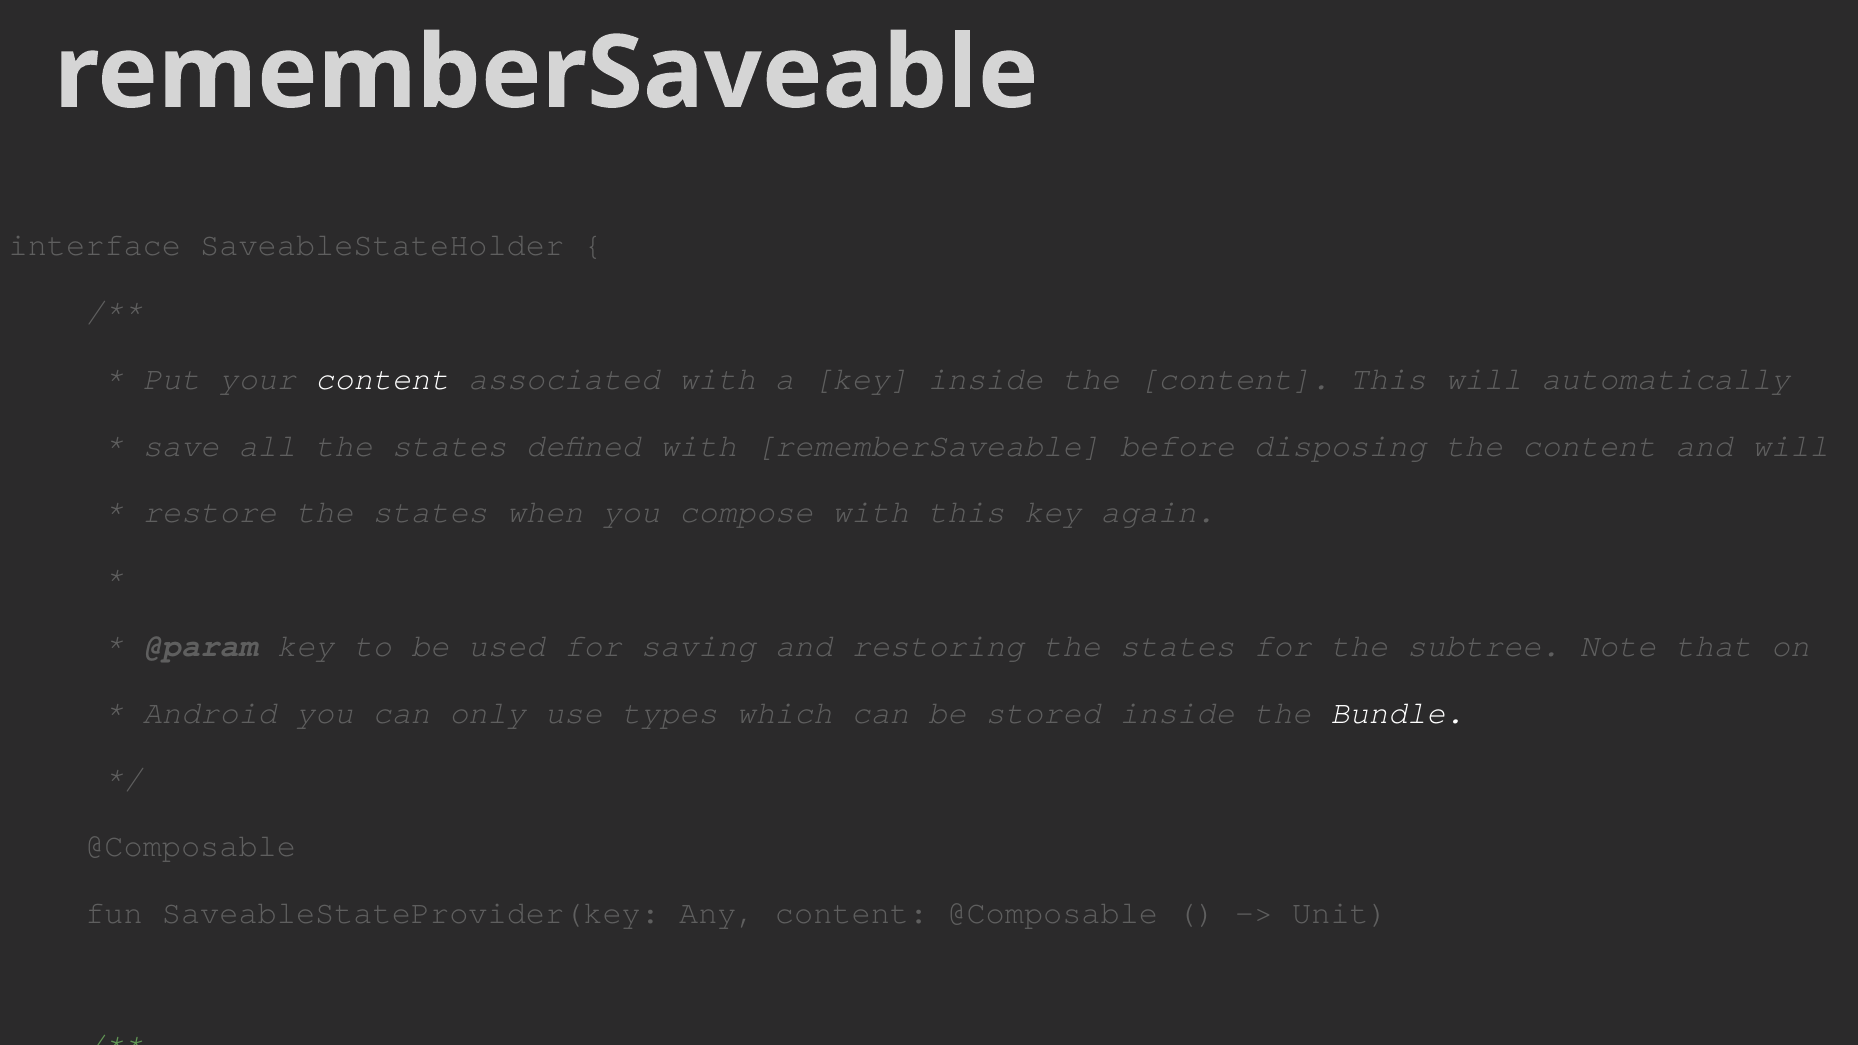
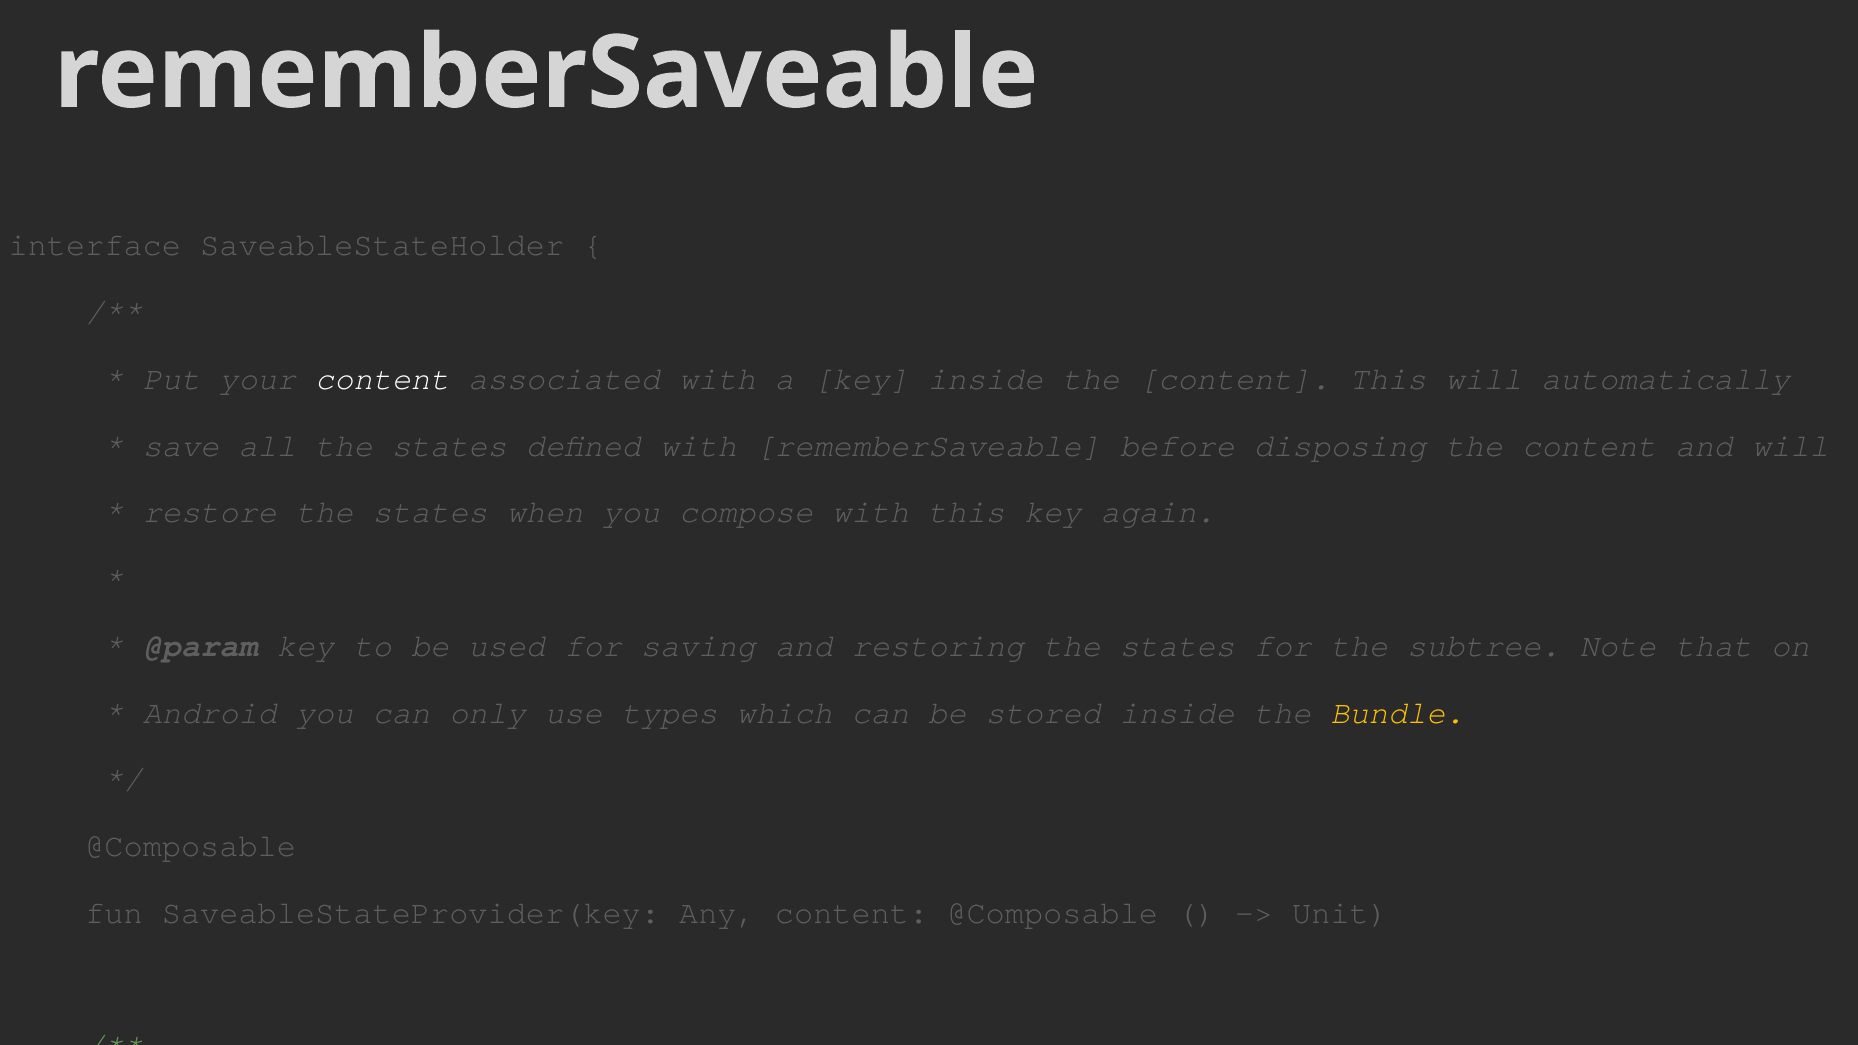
Bundle colour: white -> yellow (1398, 713)
